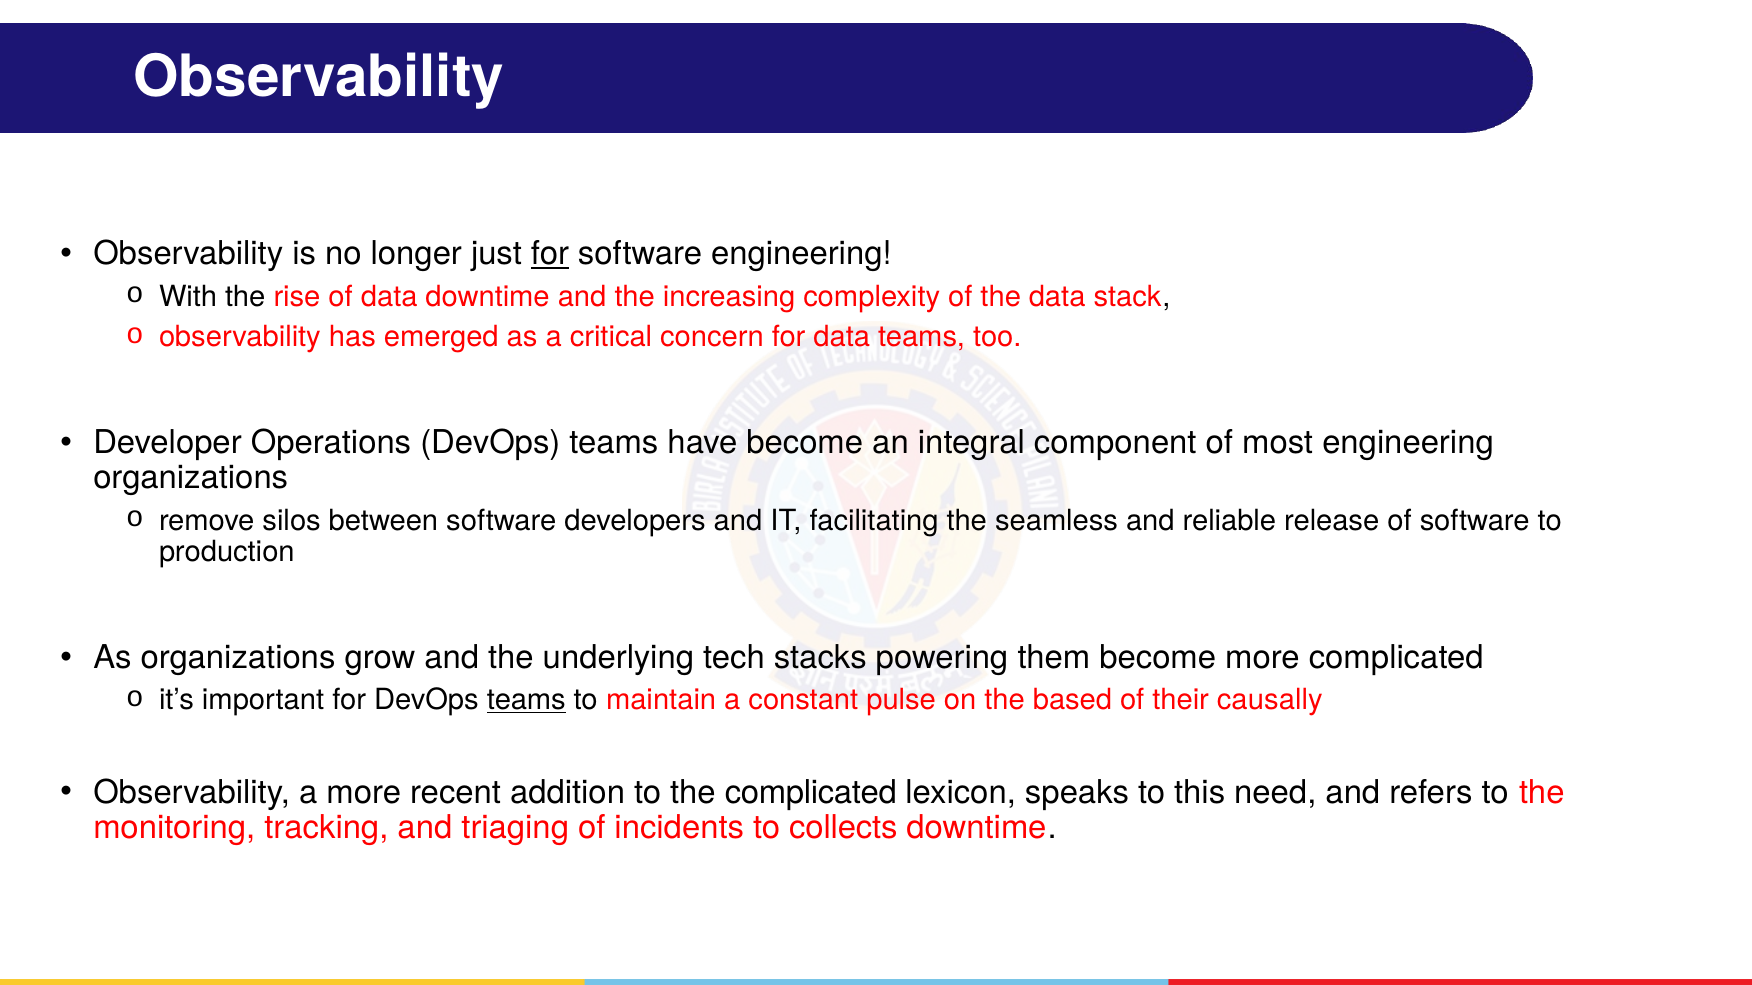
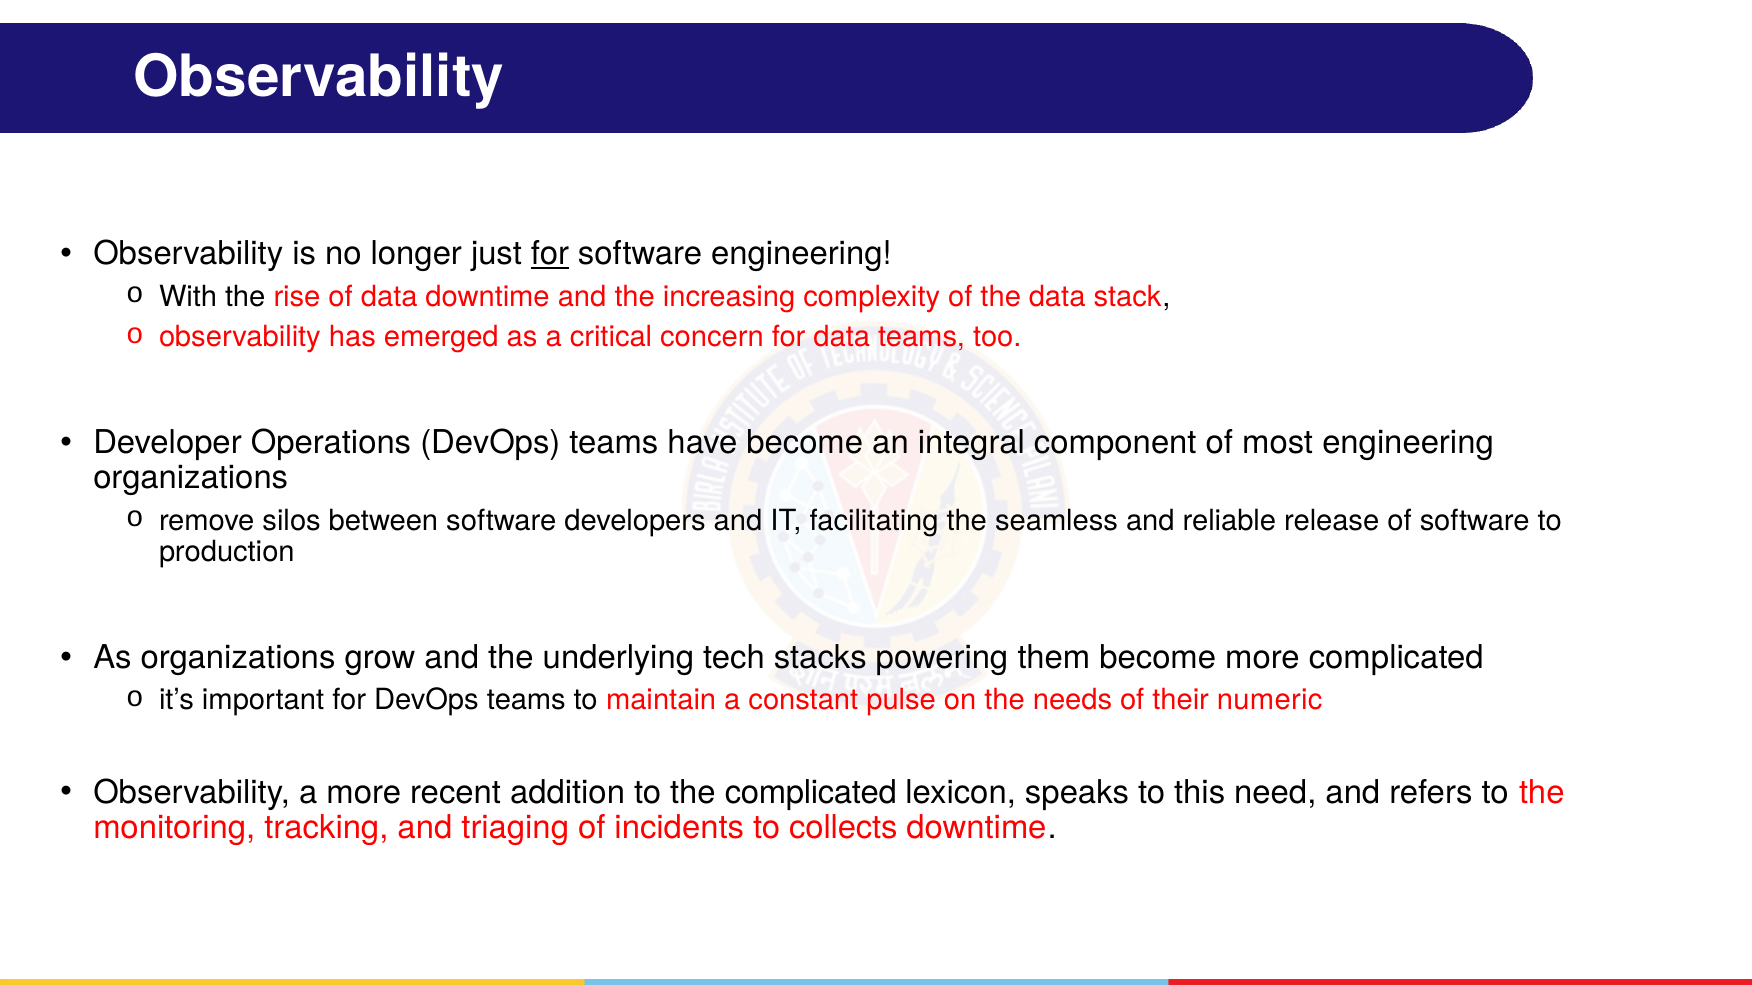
teams underline: present -> none (526, 700)
based: based -> needs (1072, 700)
causally: causally -> numeric (1270, 700)
